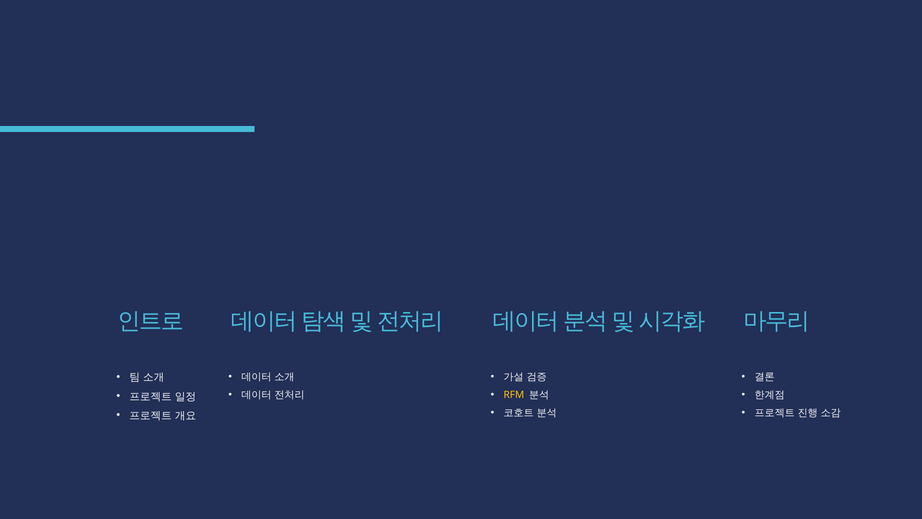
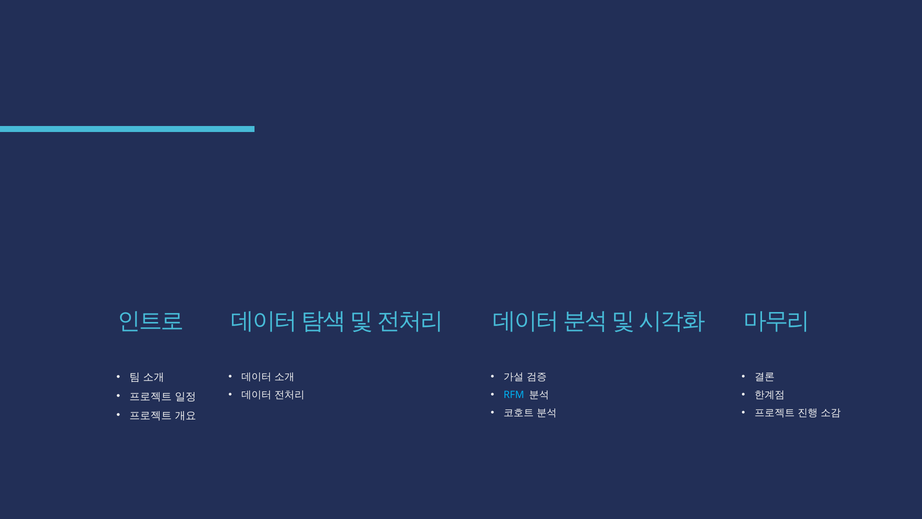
RFM colour: yellow -> light blue (514, 395)
